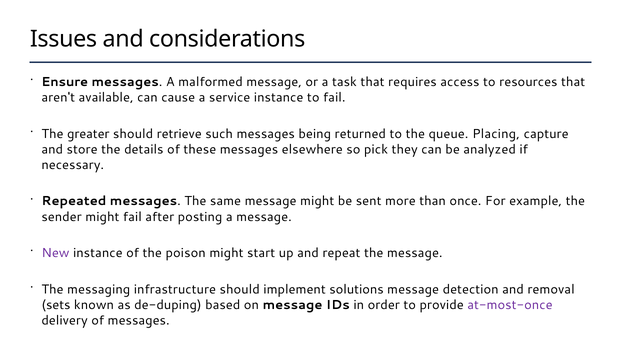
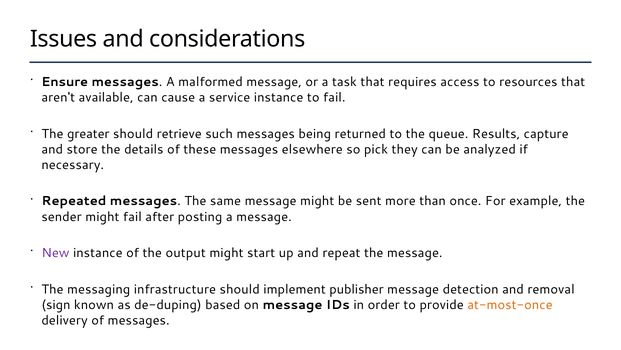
Placing: Placing -> Results (496, 134)
poison: poison -> output (186, 253)
solutions: solutions -> publisher (357, 289)
sets: sets -> sign (56, 304)
at-most-once colour: purple -> orange (510, 304)
